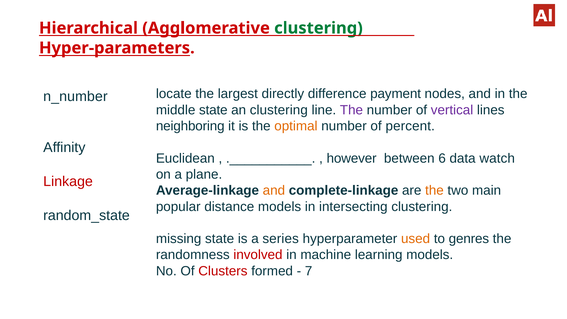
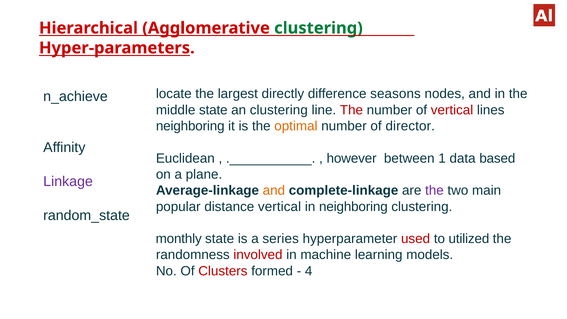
payment: payment -> seasons (395, 94)
n_number: n_number -> n_achieve (75, 97)
The colour: purple -> red (351, 110)
vertical colour: purple -> red (452, 110)
percent: percent -> director (410, 126)
6: 6 -> 1 (442, 158)
watch: watch -> based (497, 158)
Linkage colour: red -> purple (68, 182)
the colour: orange -> purple (434, 190)
distance models: models -> vertical (280, 207)
in intersecting: intersecting -> neighboring (353, 207)
missing: missing -> monthly (179, 239)
used colour: orange -> red (416, 239)
genres: genres -> utilized (469, 239)
7: 7 -> 4 (309, 271)
